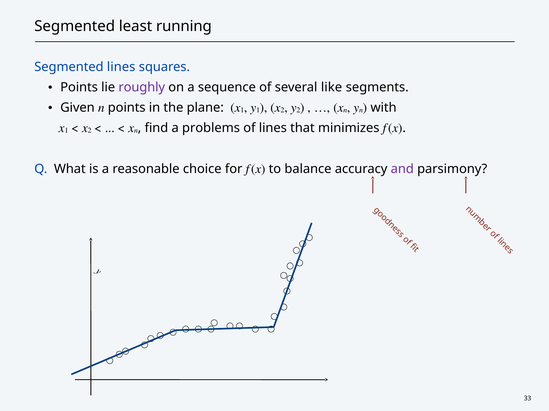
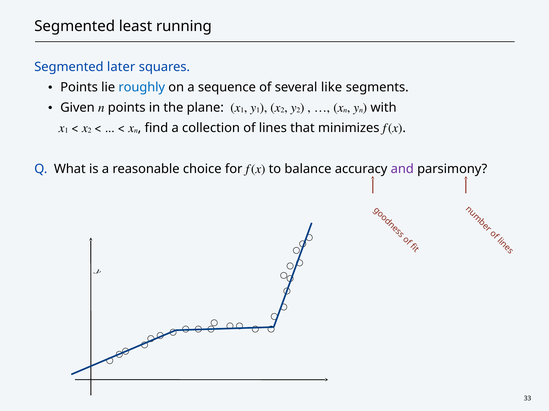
Segmented lines: lines -> later (121, 67)
roughly colour: purple -> blue (142, 88)
problems: problems -> collection (211, 128)
